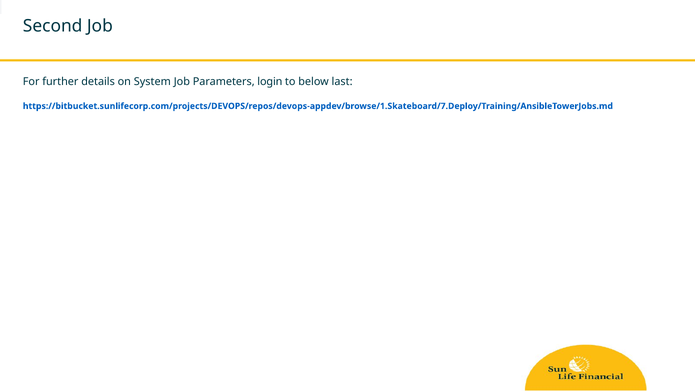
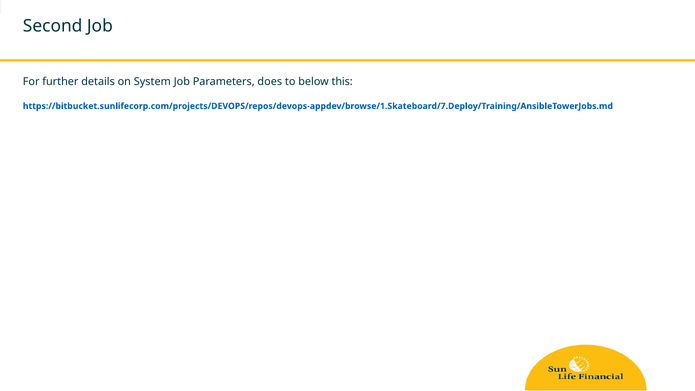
login: login -> does (270, 81)
last: last -> this (342, 81)
